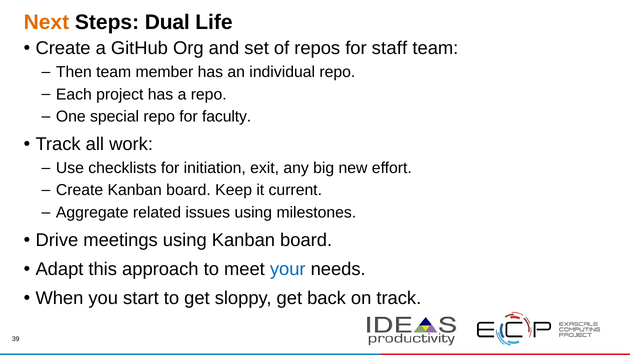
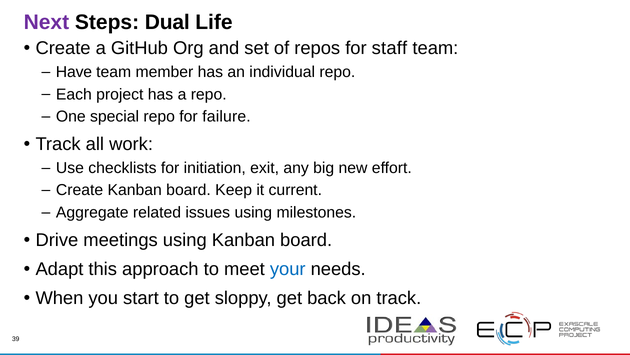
Next colour: orange -> purple (46, 22)
Then: Then -> Have (74, 72)
faculty: faculty -> failure (227, 116)
